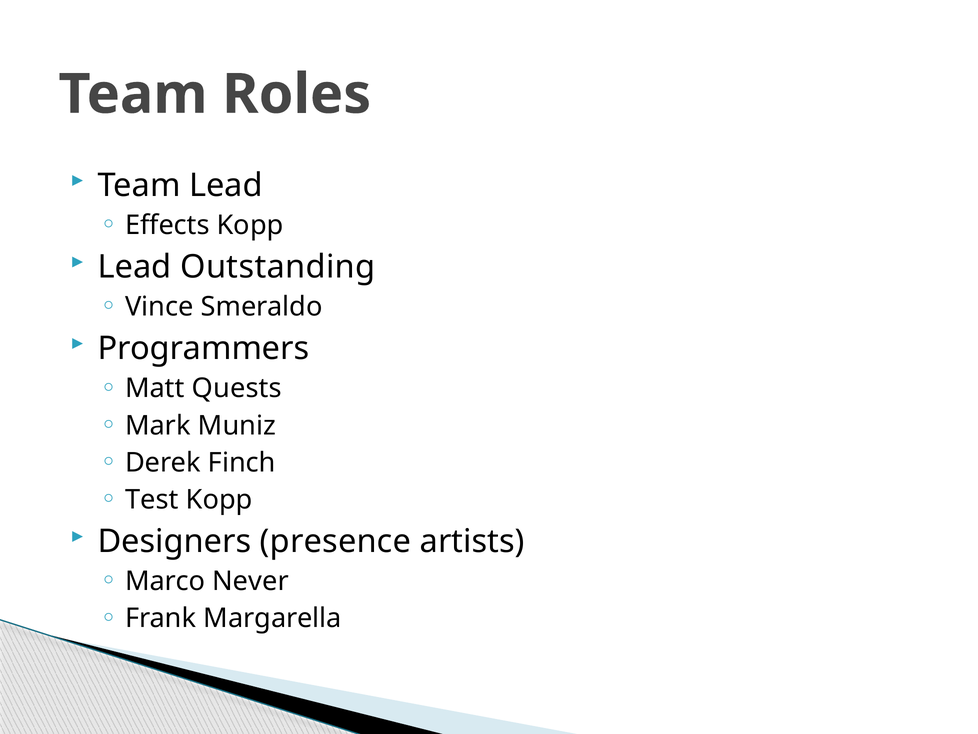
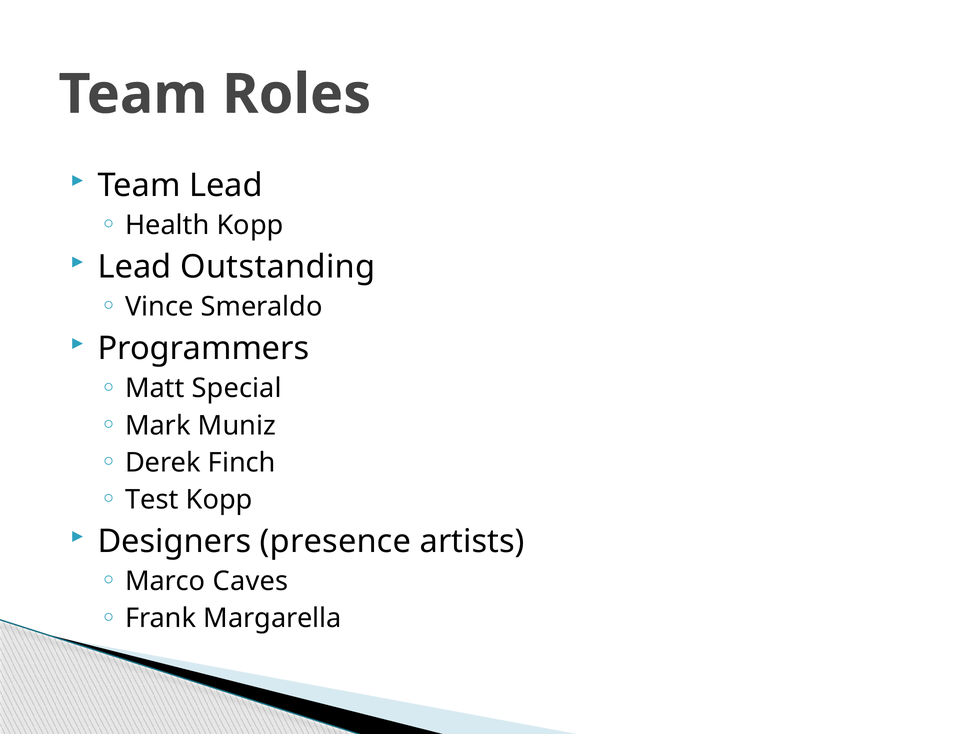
Effects: Effects -> Health (167, 225)
Quests: Quests -> Special (237, 388)
Never: Never -> Caves (250, 581)
